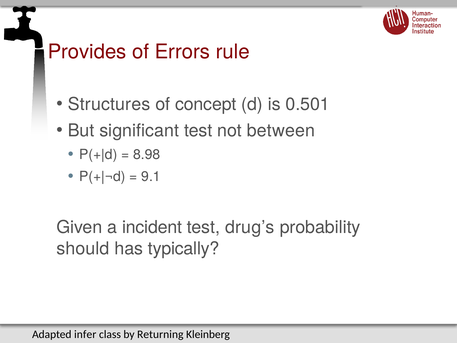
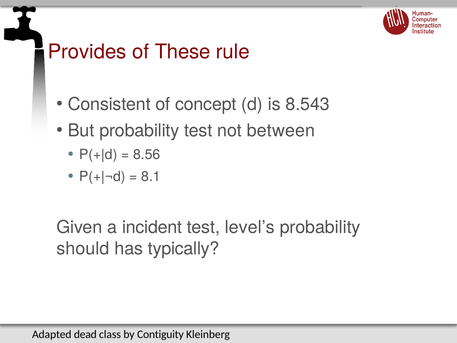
Errors: Errors -> These (183, 52)
Structures: Structures -> Consistent (109, 104)
0.501: 0.501 -> 8.543 (308, 104)
But significant: significant -> probability (139, 131)
8.98: 8.98 -> 8.56 (147, 154)
9.1: 9.1 -> 8.1 (151, 176)
drug’s: drug’s -> level’s (250, 227)
infer: infer -> dead (85, 334)
Returning: Returning -> Contiguity (160, 334)
